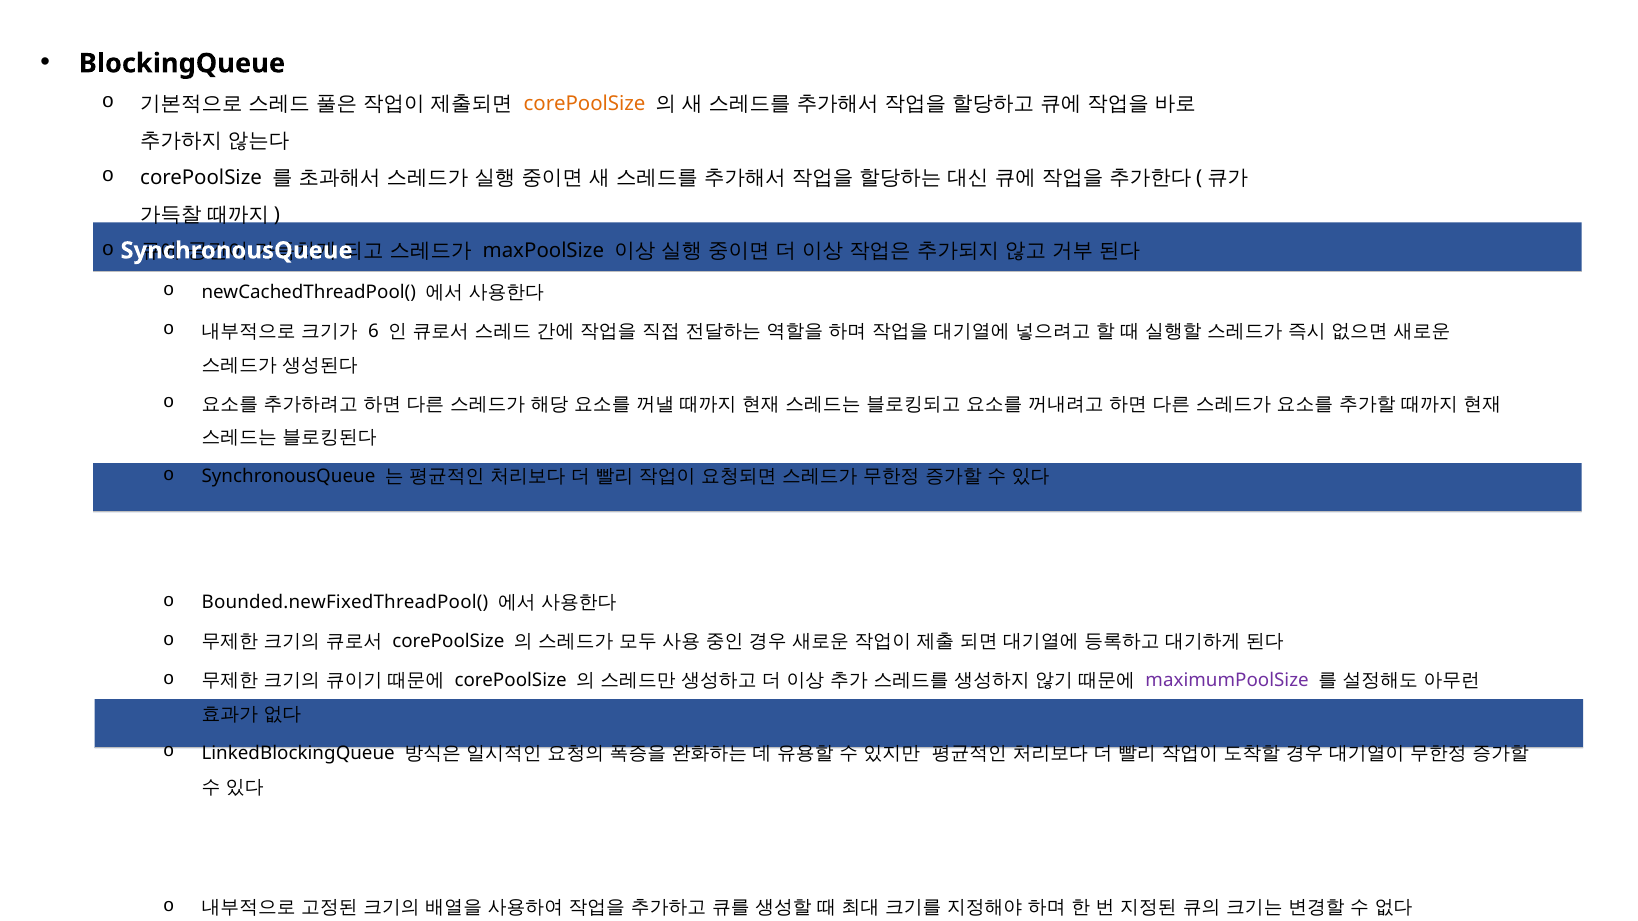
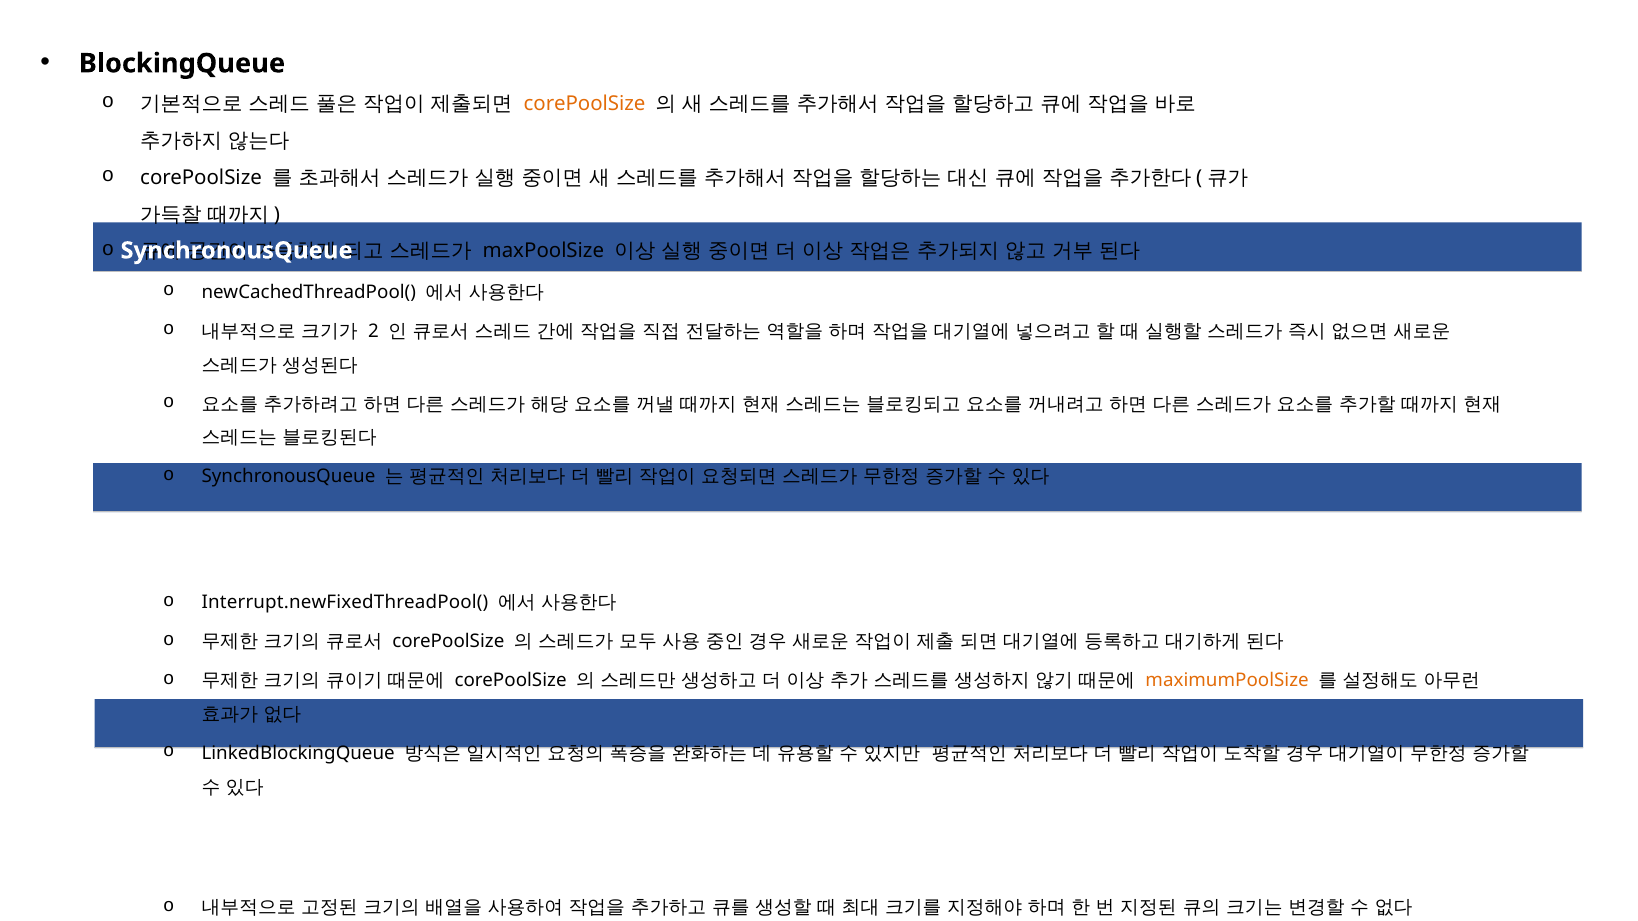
6: 6 -> 2 (373, 331)
Bounded.newFixedThreadPool(: Bounded.newFixedThreadPool( -> Interrupt.newFixedThreadPool( (345, 603)
maximumPoolSize colour: purple -> orange (1227, 681)
